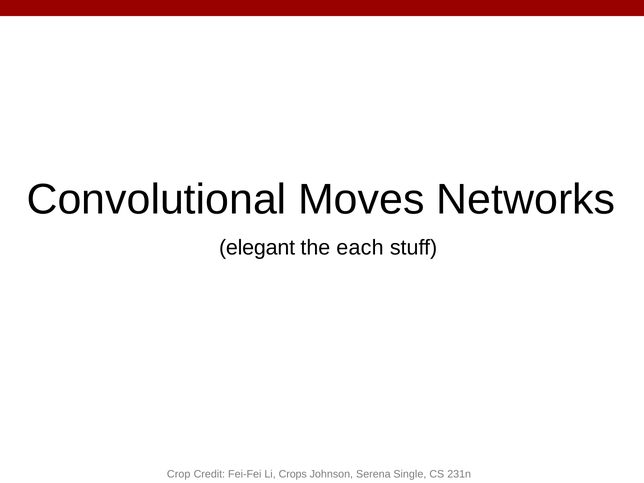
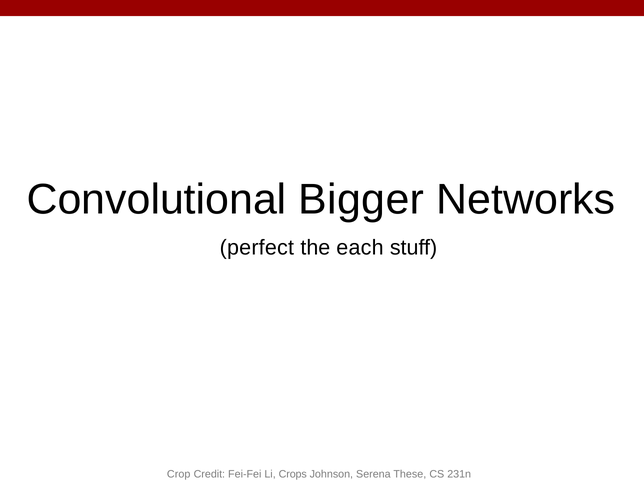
Moves: Moves -> Bigger (361, 200)
elegant: elegant -> perfect (257, 248)
Single: Single -> These (410, 474)
